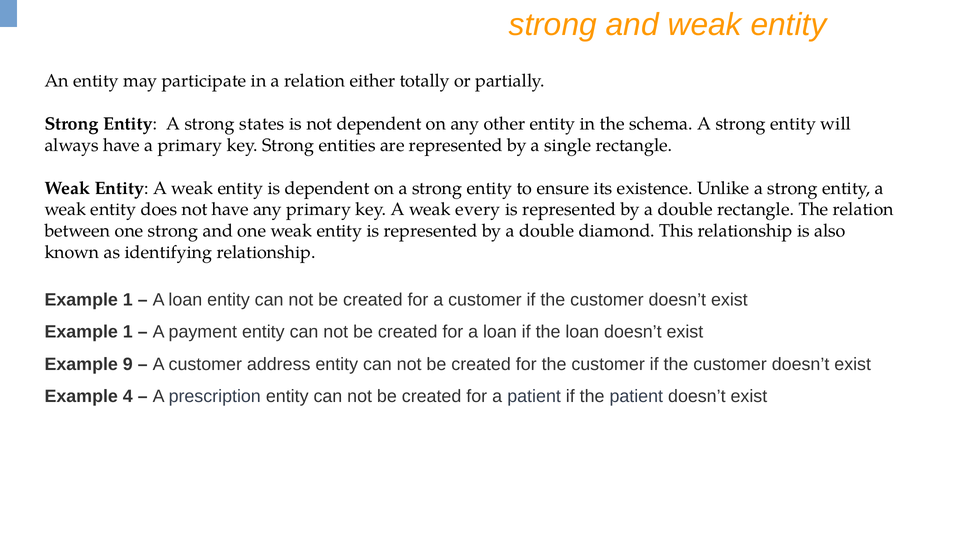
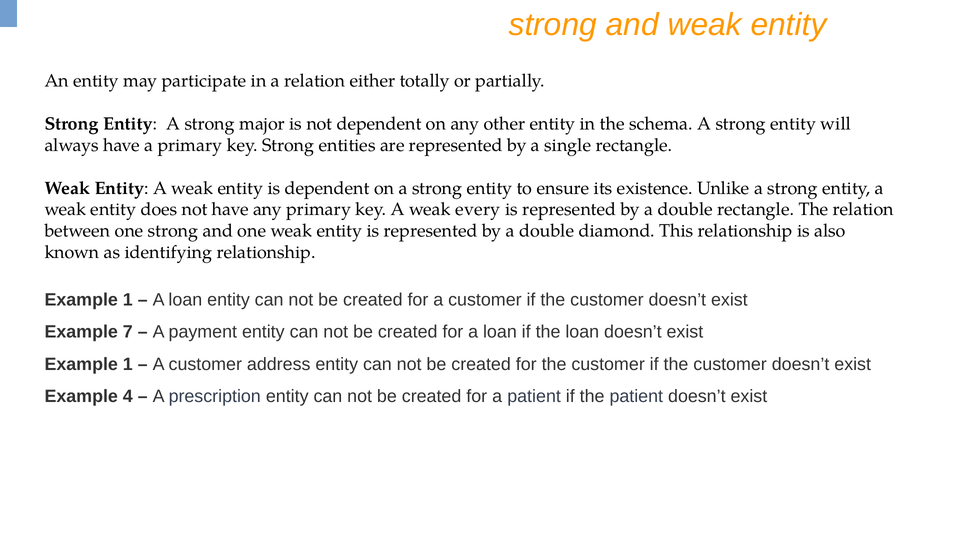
states: states -> major (262, 124)
1: 1 -> 7 (128, 332)
9: 9 -> 1 (128, 364)
